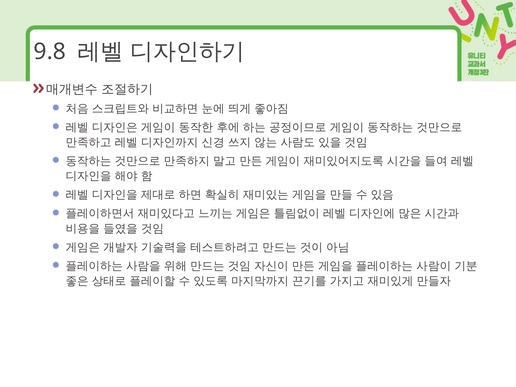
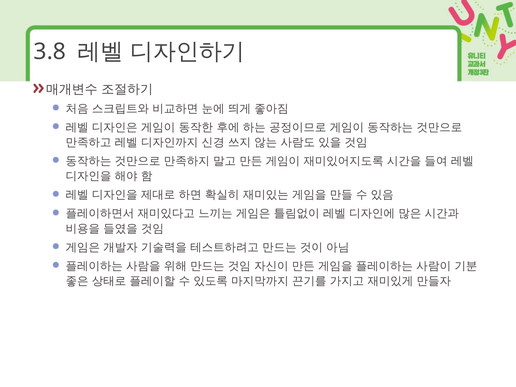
9.8: 9.8 -> 3.8 (50, 52)
